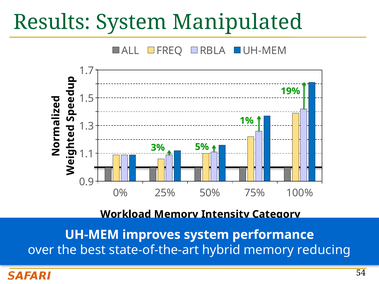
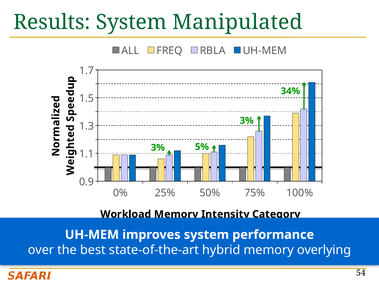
19%: 19% -> 34% (290, 91)
1%: 1% -> 3% (247, 121)
reducing: reducing -> overlying (324, 250)
